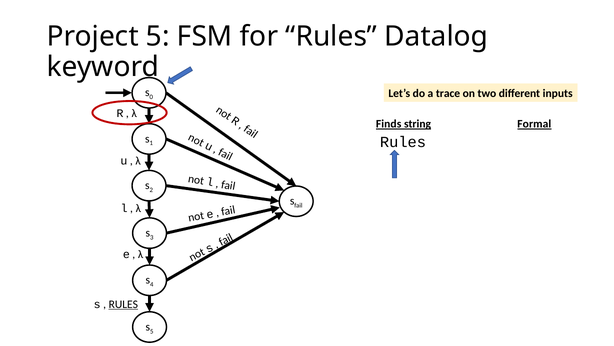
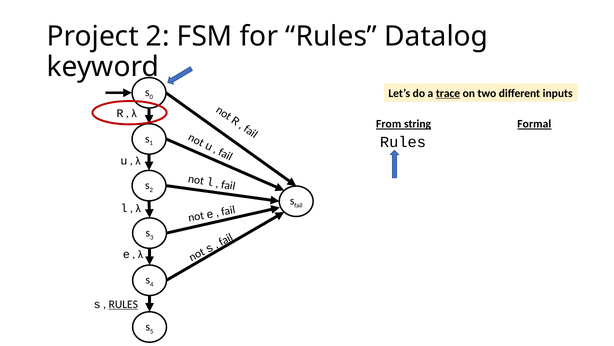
Project 5: 5 -> 2 (158, 36)
trace underline: none -> present (448, 93)
Finds: Finds -> From (389, 124)
